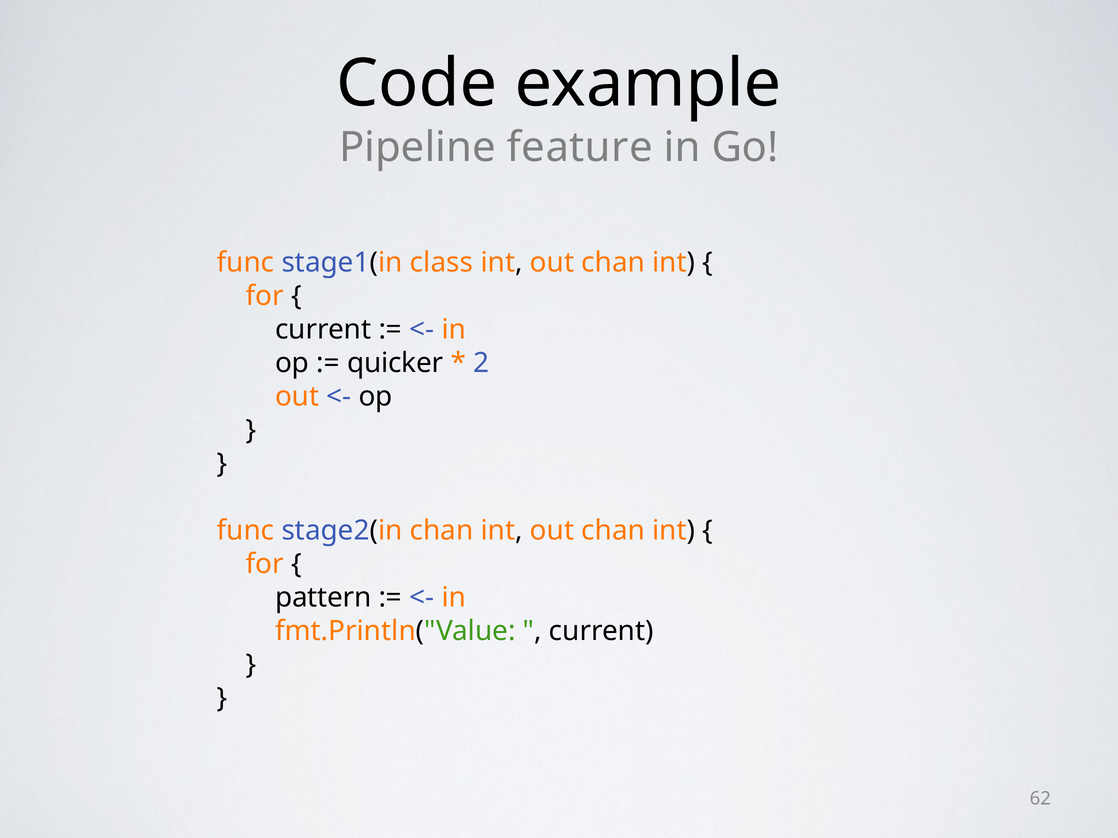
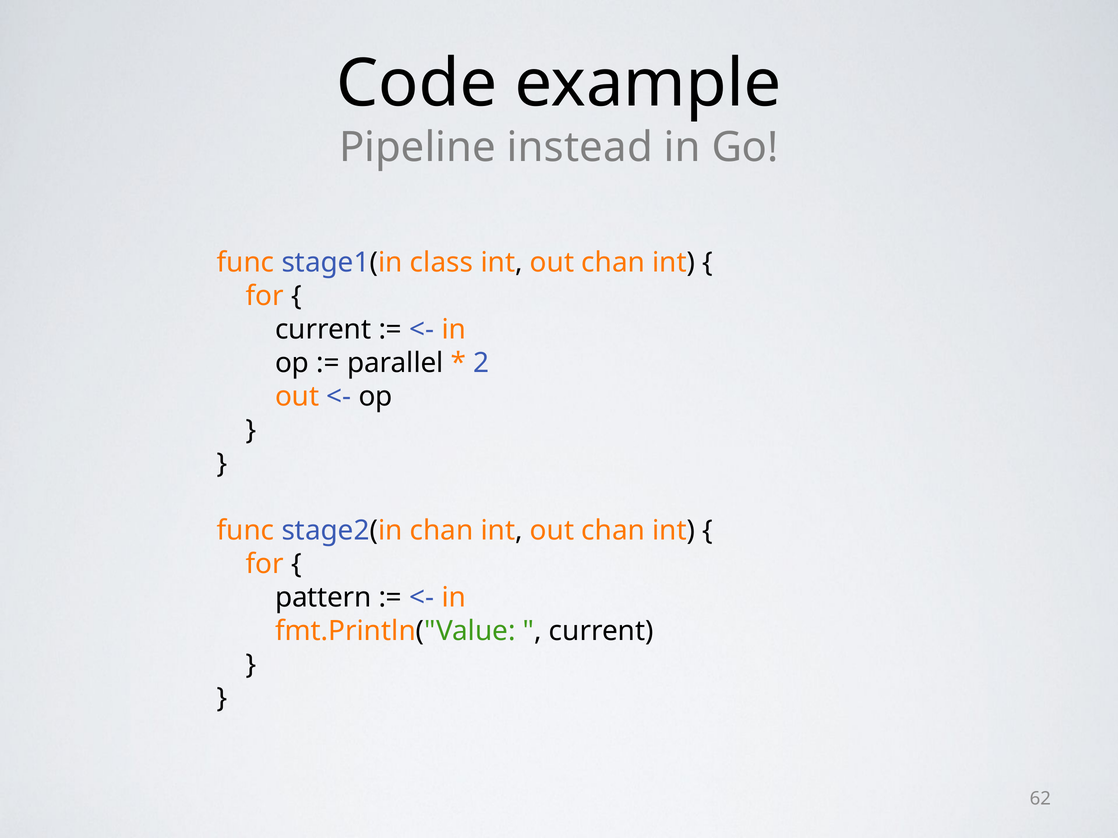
feature: feature -> instead (580, 147)
quicker: quicker -> parallel (395, 363)
